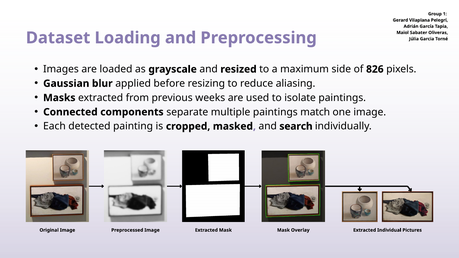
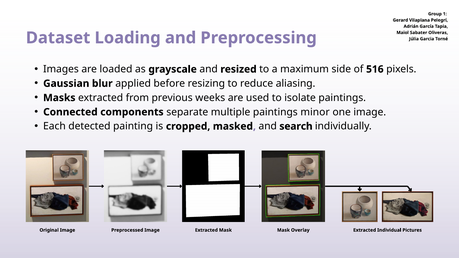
826: 826 -> 516 (375, 69)
match: match -> minor (315, 112)
